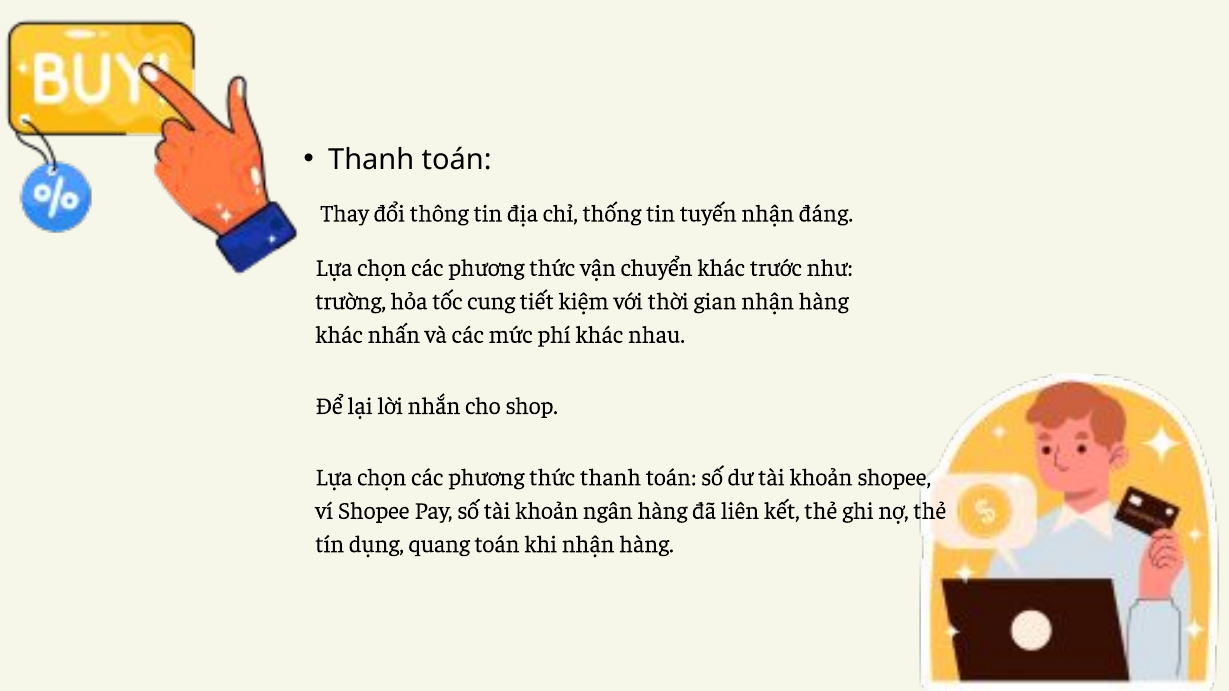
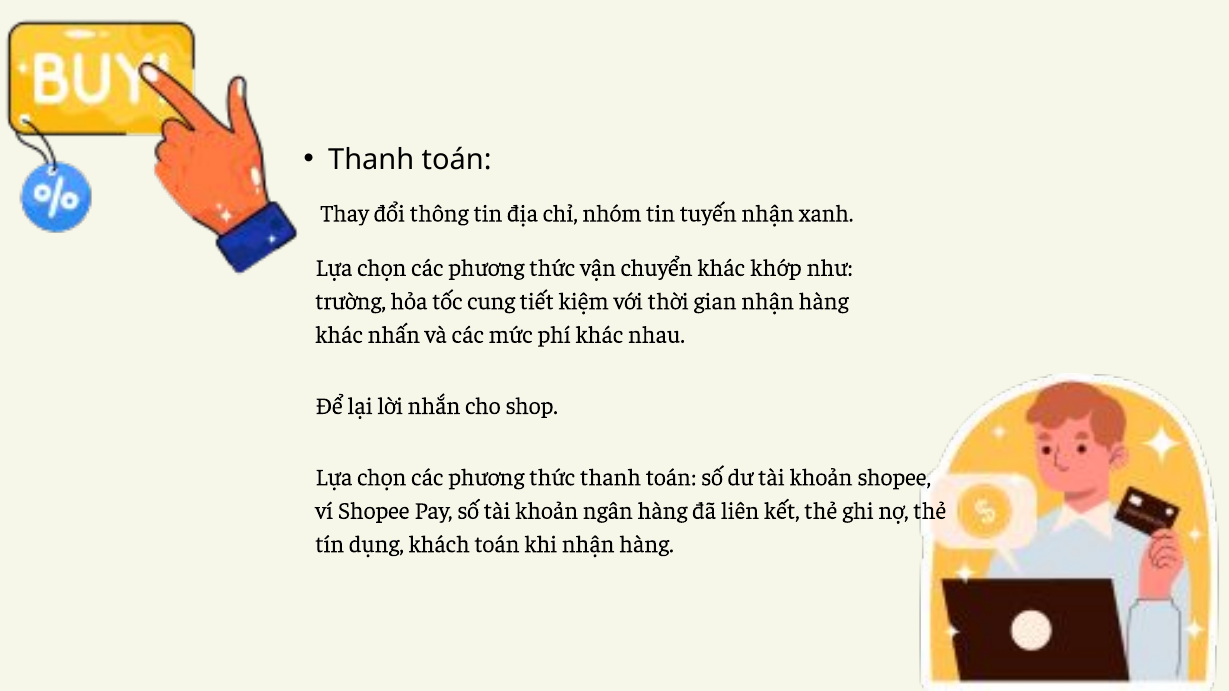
thống: thống -> nhóm (612, 214)
đáng: đáng -> xanh (826, 214)
trước: trước -> khớp (776, 268)
quang: quang -> khách (439, 545)
